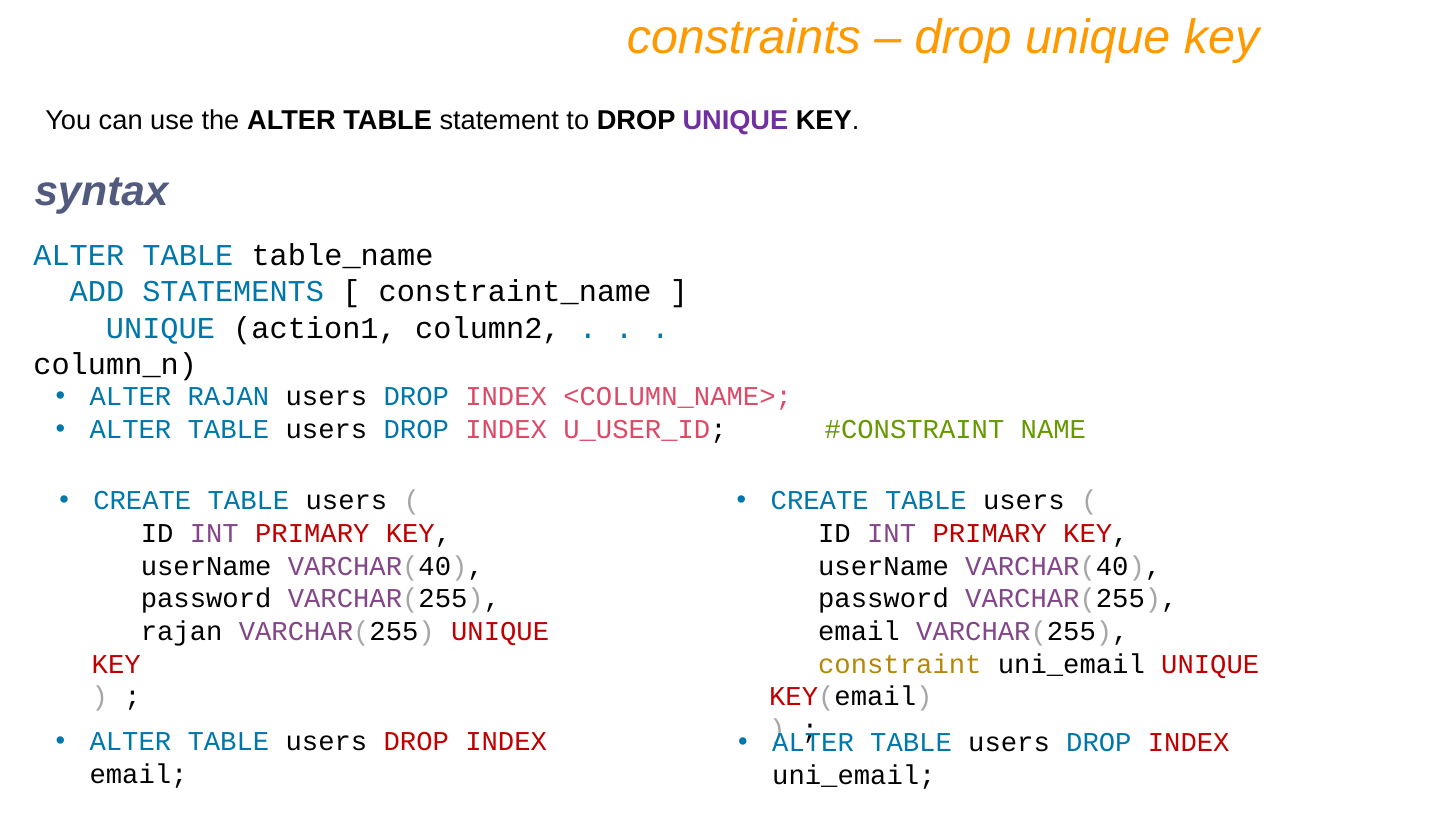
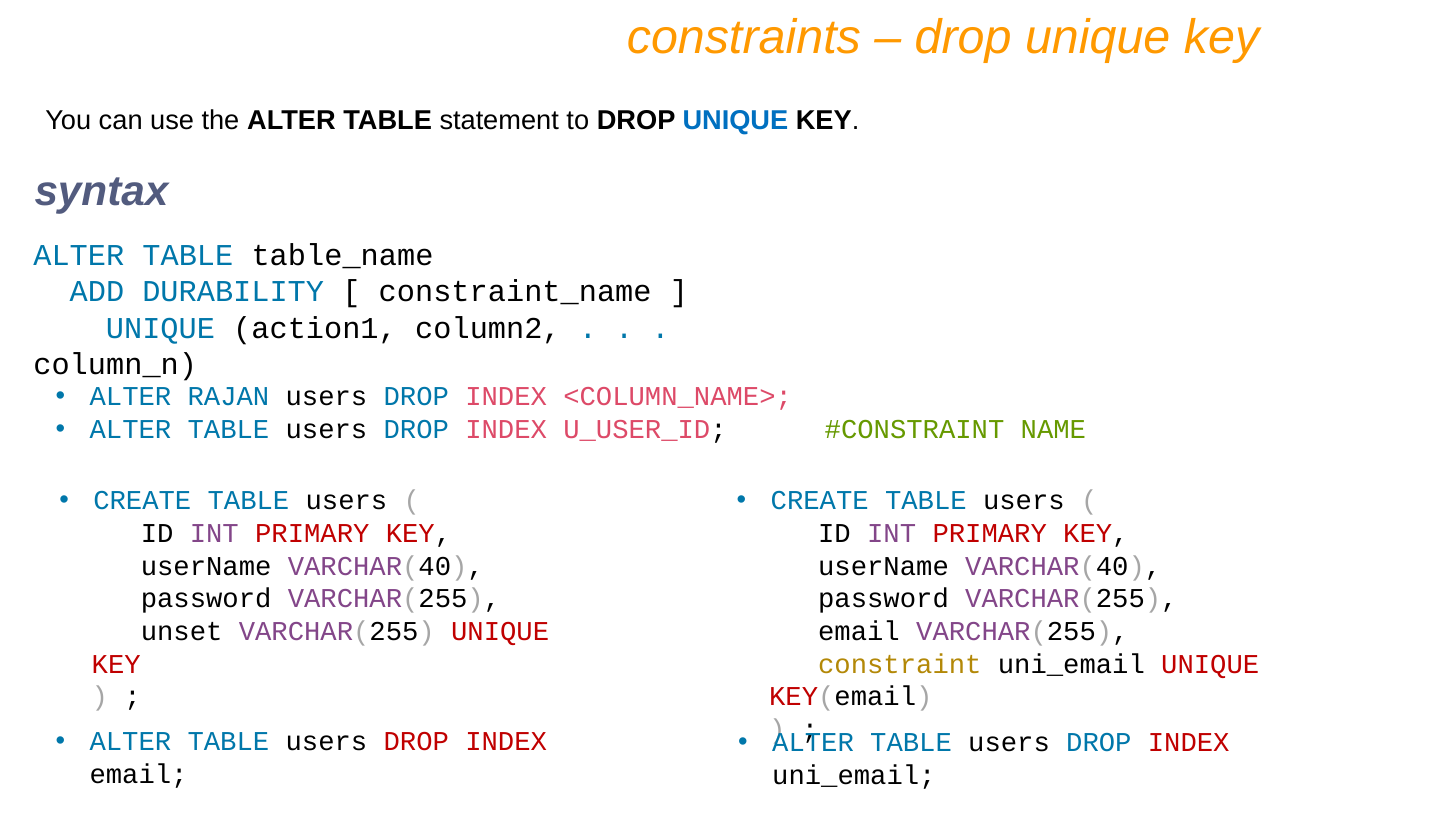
UNIQUE colour: purple -> blue (735, 121)
STATEMENTS: STATEMENTS -> DURABILITY (233, 292)
rajan: rajan -> unset (182, 631)
